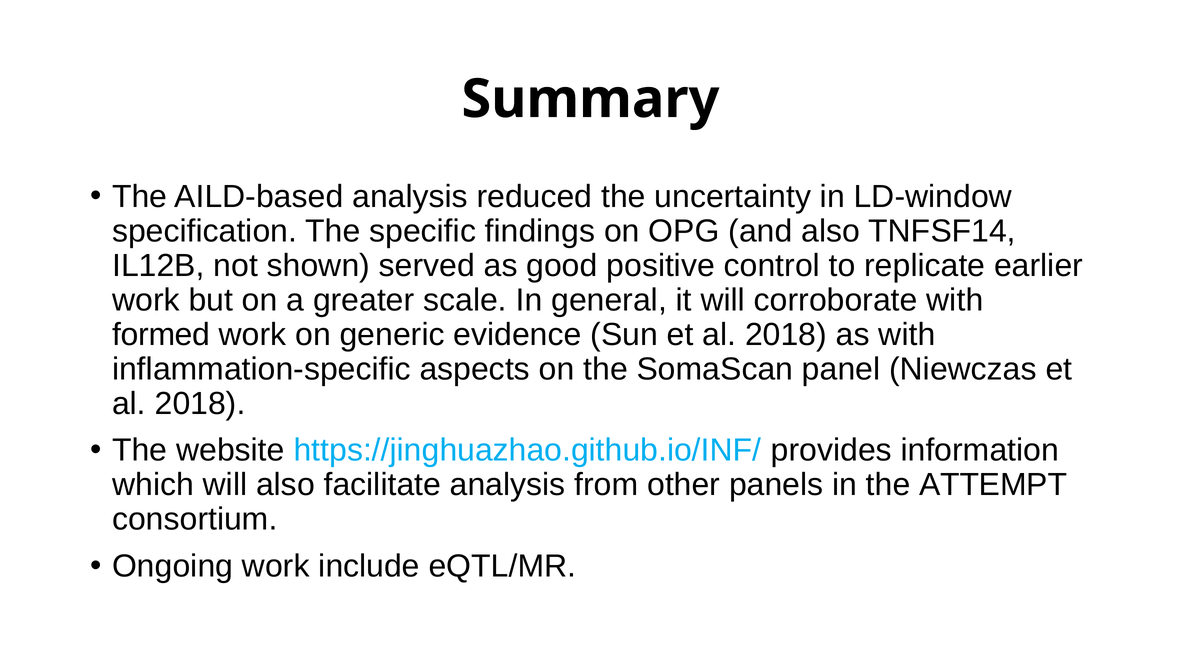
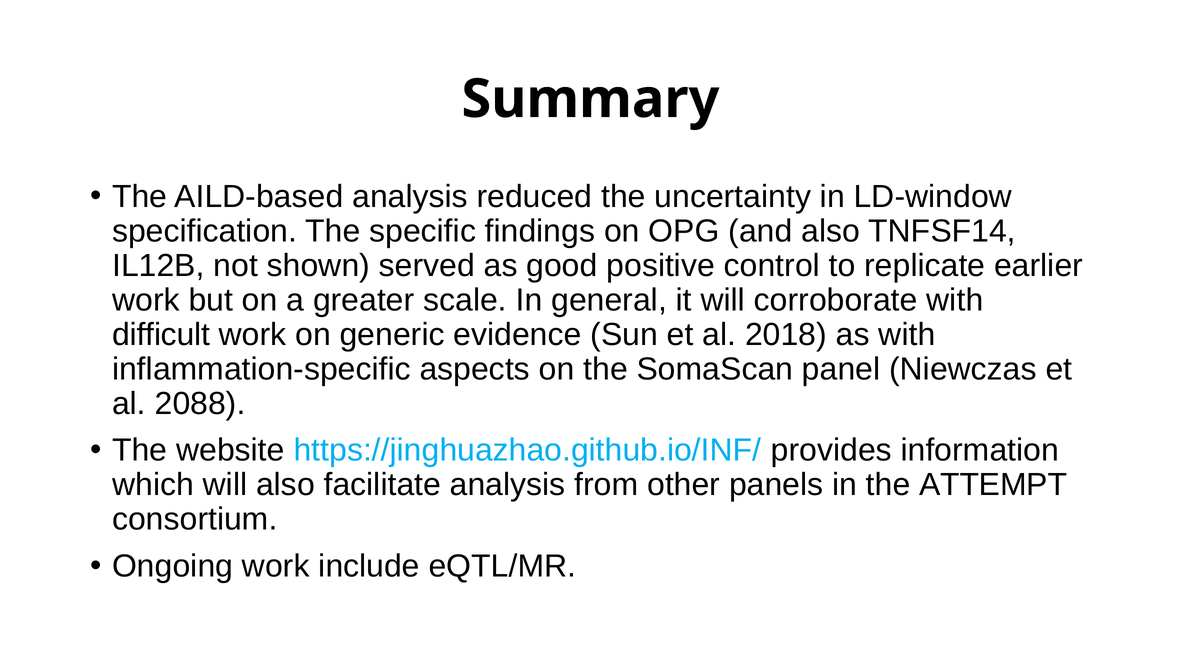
formed: formed -> difficult (161, 335)
2018: 2018 -> 2088 (200, 404)
